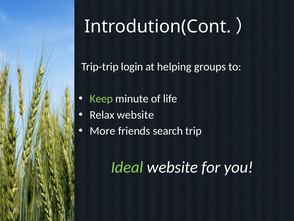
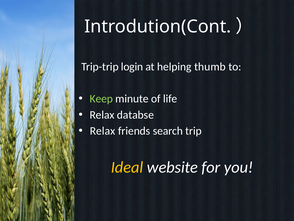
groups: groups -> thumb (210, 67)
Relax website: website -> databse (135, 115)
More: More -> Relax (103, 131)
Ideal colour: light green -> yellow (127, 167)
